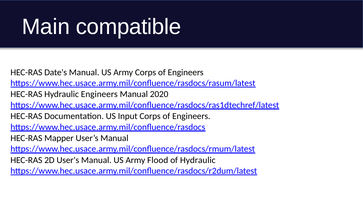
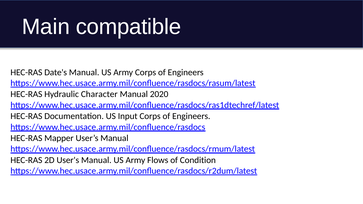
Hydraulic Engineers: Engineers -> Character (99, 94)
Flood: Flood -> Flows (158, 160)
of Hydraulic: Hydraulic -> Condition (198, 160)
